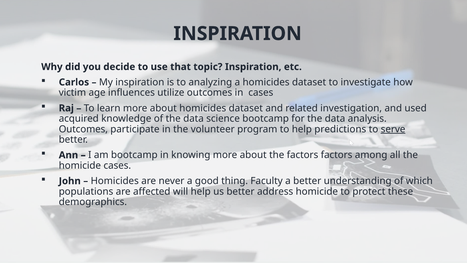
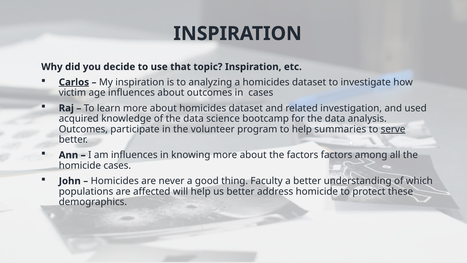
Carlos underline: none -> present (74, 82)
influences utilize: utilize -> about (171, 93)
predictions: predictions -> summaries (340, 129)
am bootcamp: bootcamp -> influences (134, 155)
